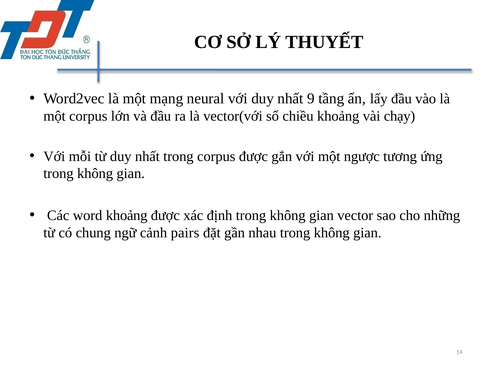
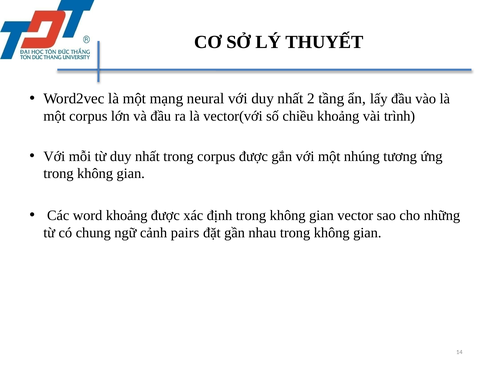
9: 9 -> 2 (311, 99)
chạy: chạy -> trình (400, 116)
ngược: ngược -> nhúng (362, 156)
